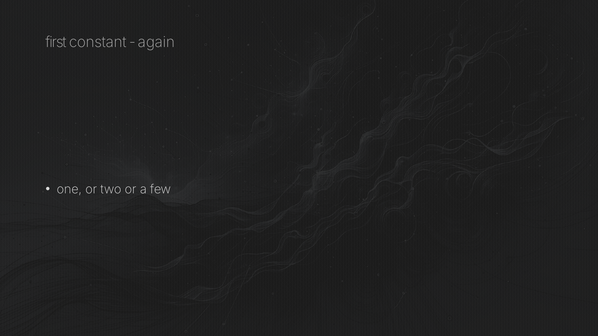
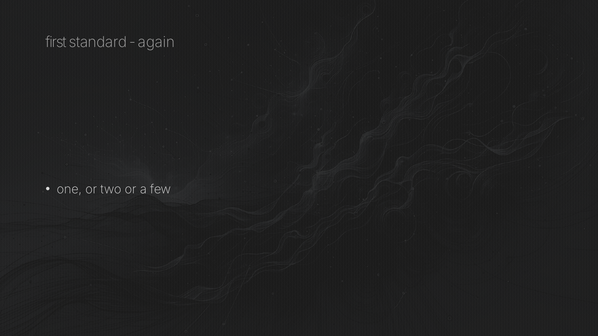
constant: constant -> standard (98, 42)
